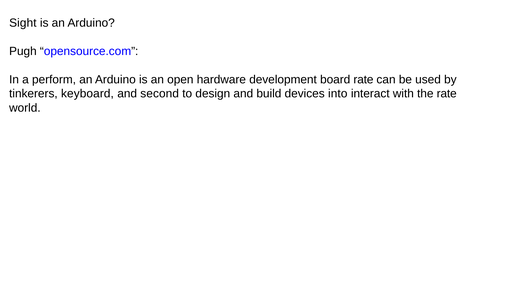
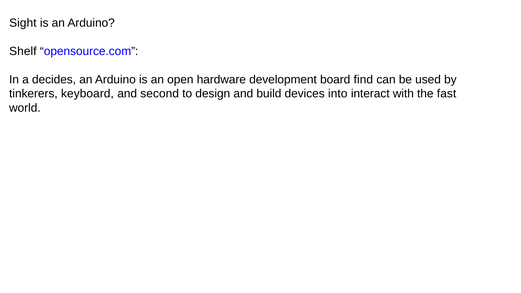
Pugh: Pugh -> Shelf (23, 51)
perform: perform -> decides (54, 80)
board rate: rate -> find (363, 80)
the rate: rate -> fast (447, 94)
